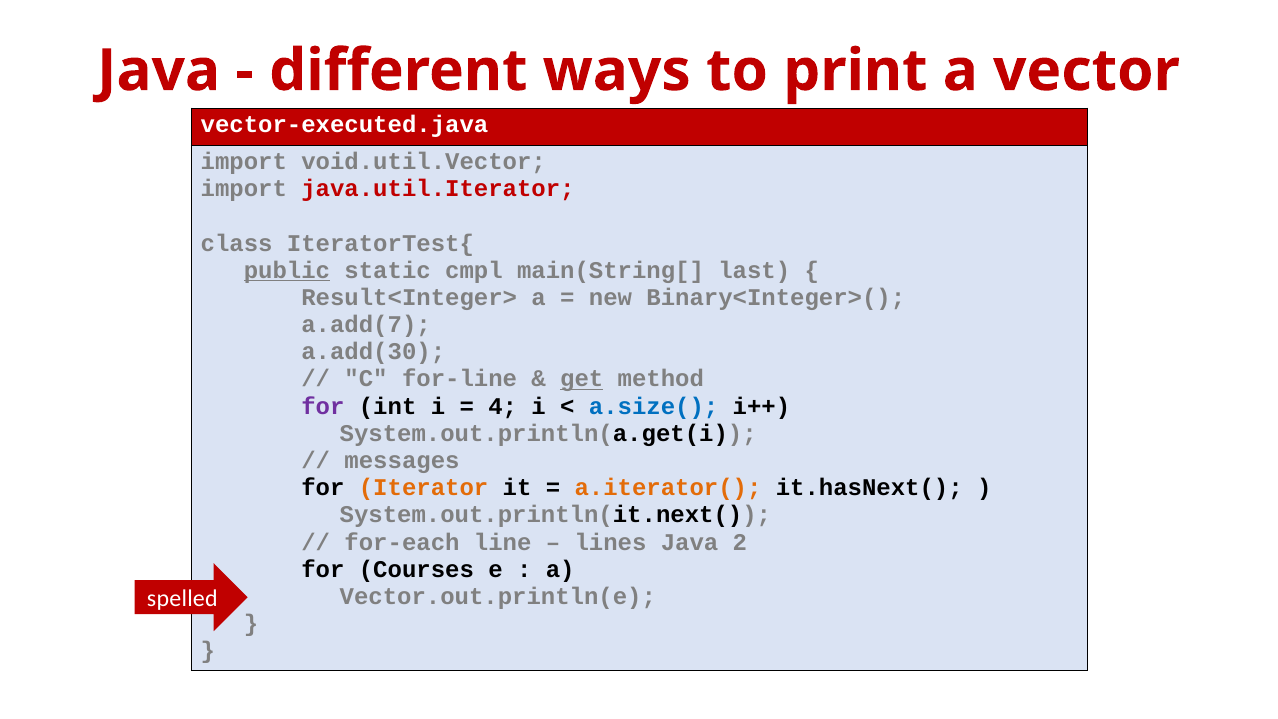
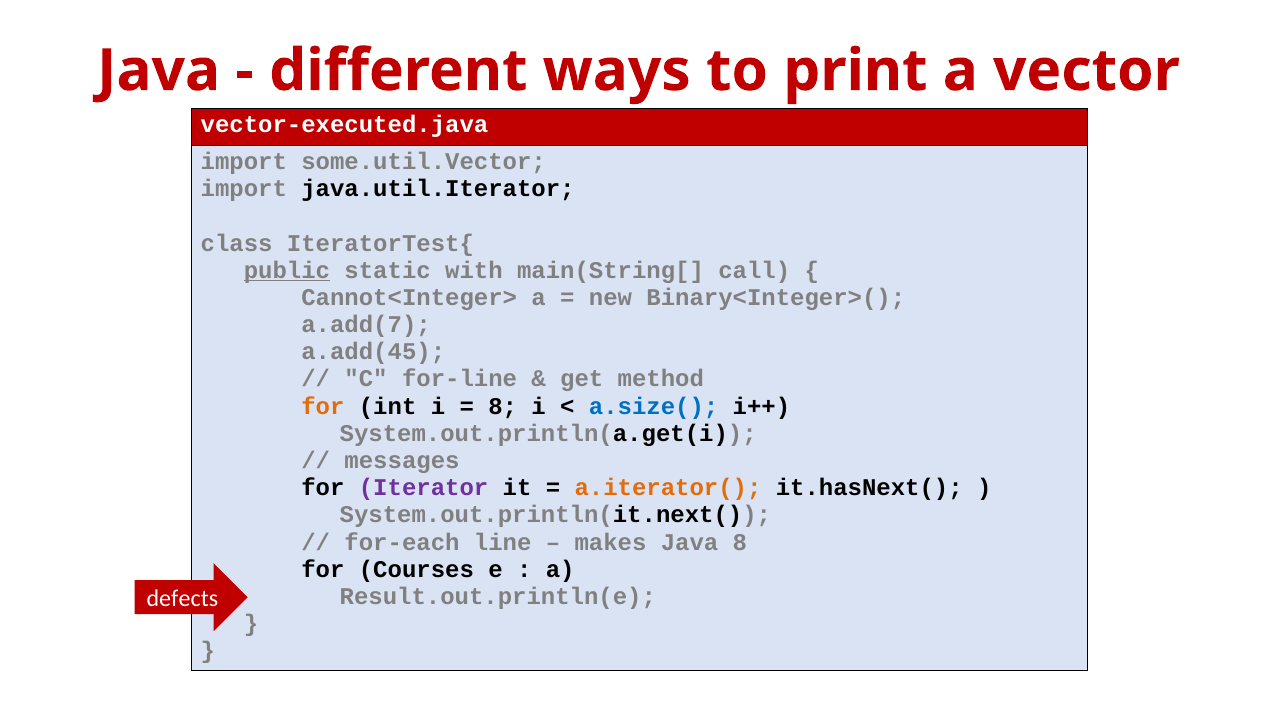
void.util.Vector: void.util.Vector -> some.util.Vector (424, 162)
java.util.Iterator colour: red -> black (438, 189)
cmpl: cmpl -> with (474, 270)
last: last -> call (754, 270)
Result<Integer>: Result<Integer> -> Cannot<Integer> (409, 297)
a.add(30: a.add(30 -> a.add(45 (373, 352)
get underline: present -> none (582, 379)
for colour: purple -> orange (323, 406)
4: 4 -> 8 (503, 406)
Iterator colour: orange -> purple (424, 488)
lines: lines -> makes (610, 542)
Java 2: 2 -> 8 (740, 542)
Vector.out.println(e: Vector.out.println(e -> Result.out.println(e (498, 596)
spelled: spelled -> defects (182, 599)
